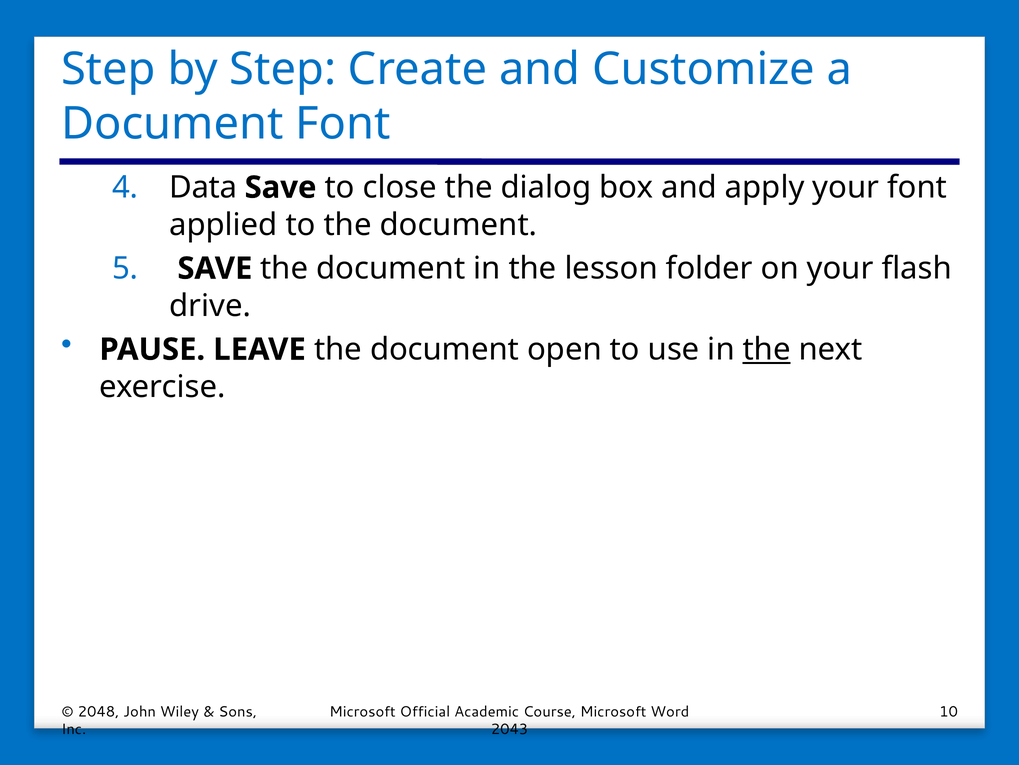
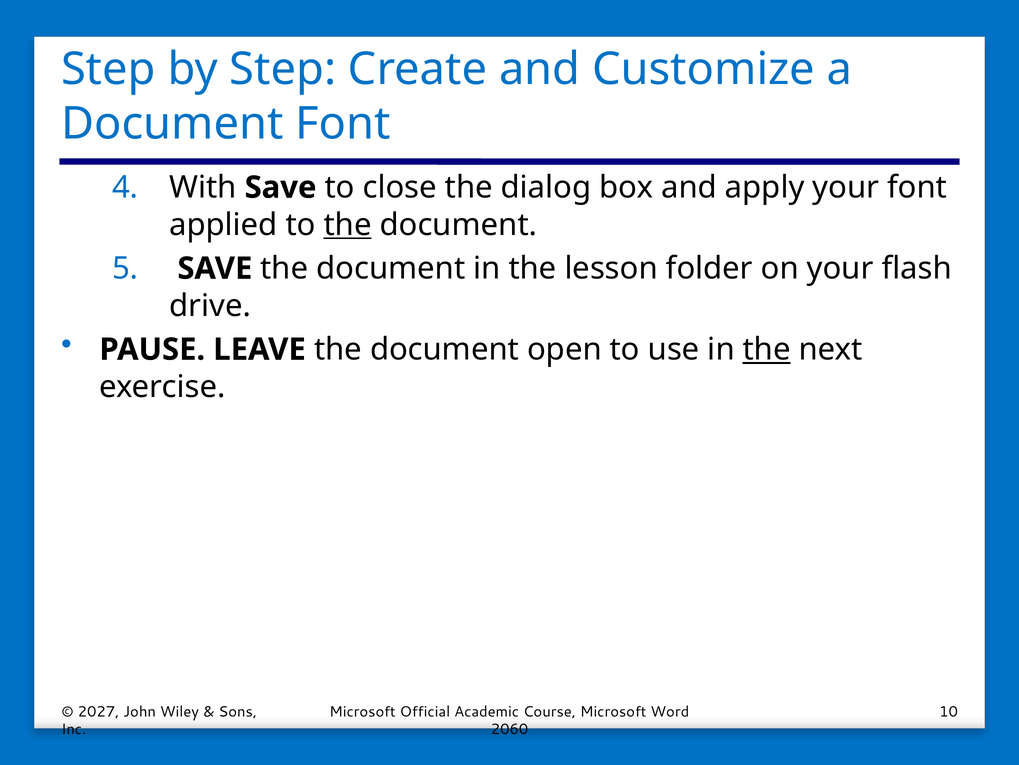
Data: Data -> With (203, 187)
the underline: none -> present (348, 225)
2048: 2048 -> 2027 (99, 711)
2043: 2043 -> 2060 (510, 729)
